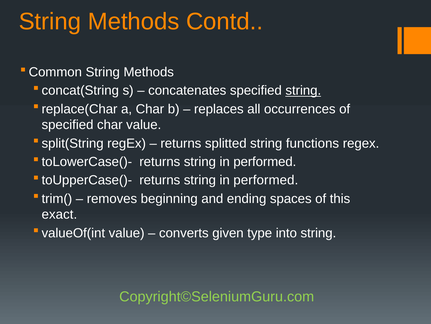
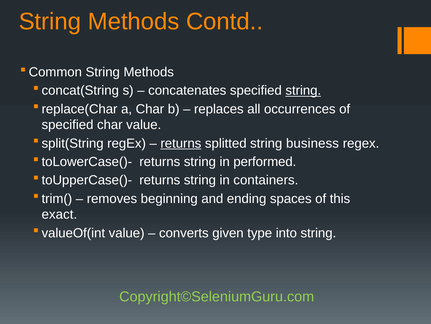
returns underline: none -> present (181, 143)
functions: functions -> business (312, 143)
performed: performed -> containers (266, 180)
